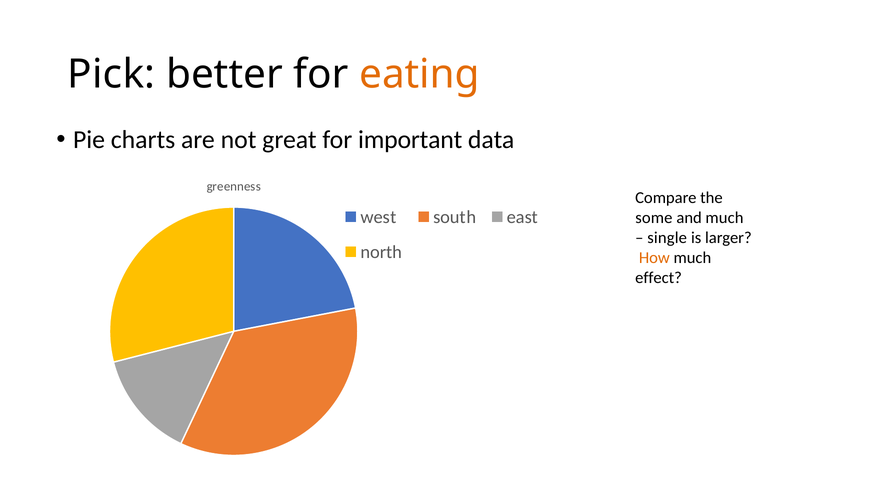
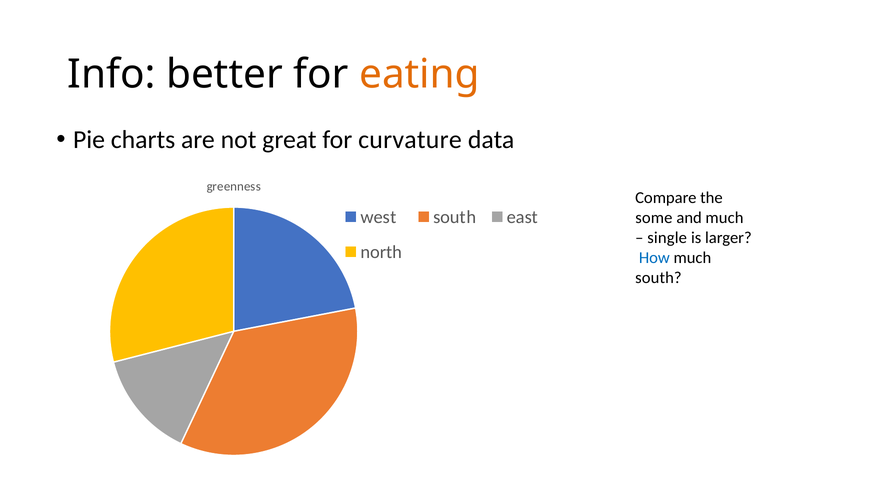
Pick: Pick -> Info (112, 74)
important: important -> curvature (410, 140)
How colour: orange -> blue (654, 258)
effect: effect -> south (658, 277)
